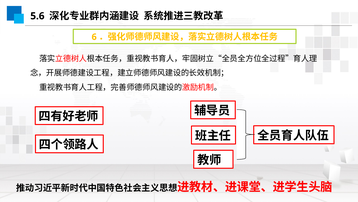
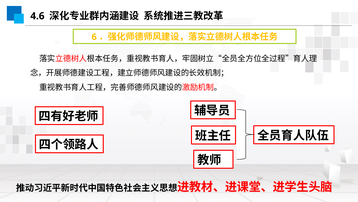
5.6: 5.6 -> 4.6 (37, 16)
